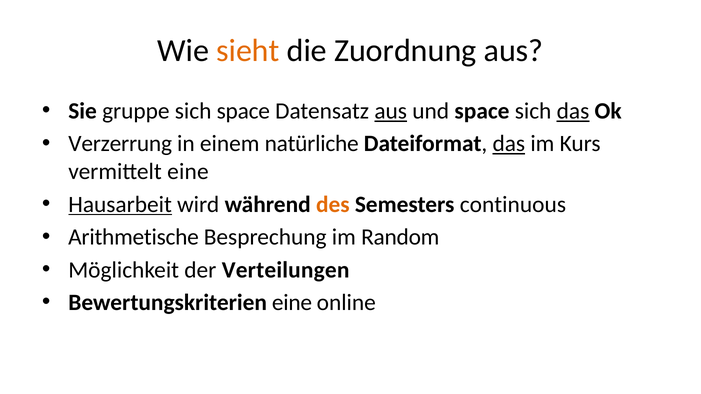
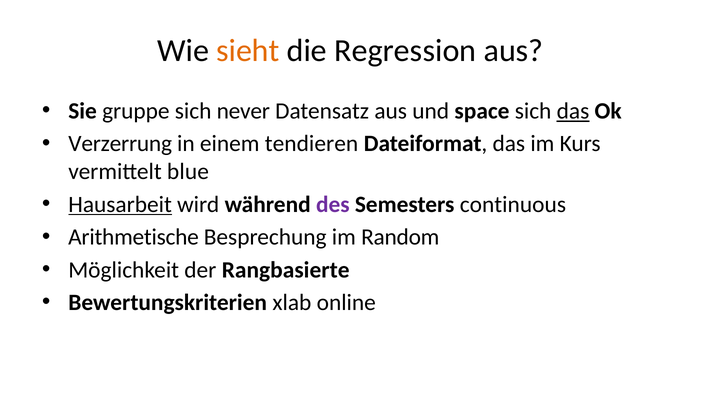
Zuordnung: Zuordnung -> Regression (405, 51)
sich space: space -> never (243, 111)
aus underline: present -> none (391, 111)
natürliche: natürliche -> tendieren (312, 144)
das underline: present -> none (509, 144)
vermittelt eine: eine -> blue (188, 172)
des colour: orange -> purple (333, 205)
Verteilungen: Verteilungen -> Rangbasierte (286, 270)
Bewertungskriterien eine: eine -> xlab (292, 303)
